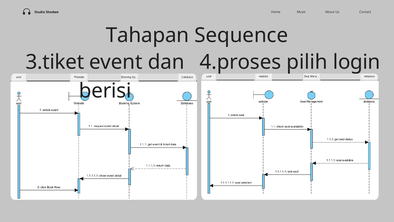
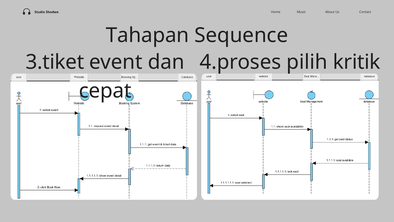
login: login -> kritik (357, 62)
berisi: berisi -> cepat (105, 91)
